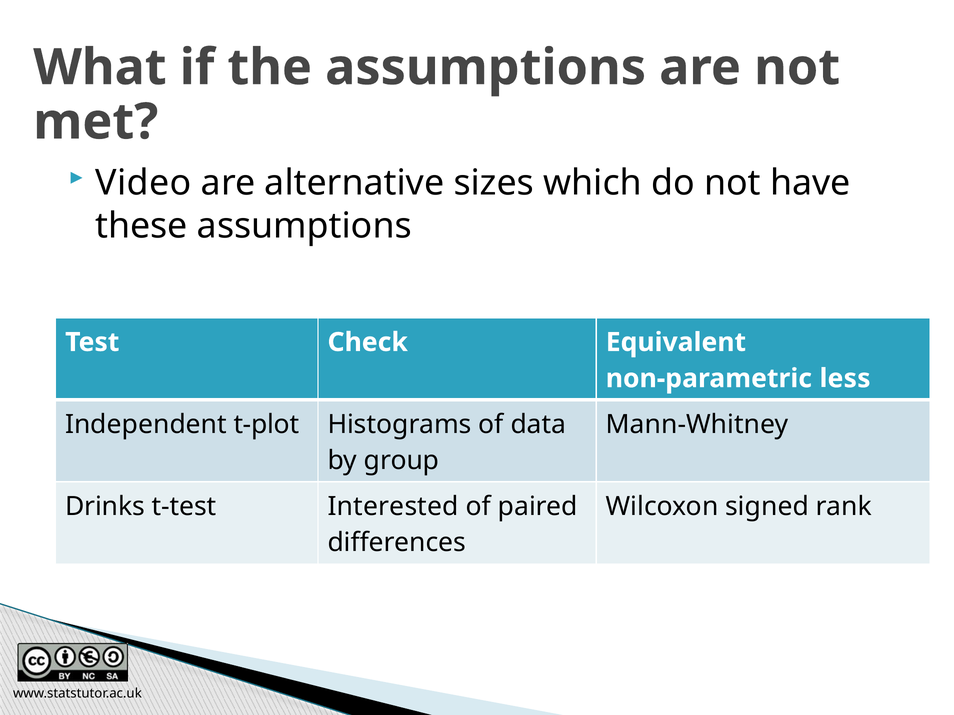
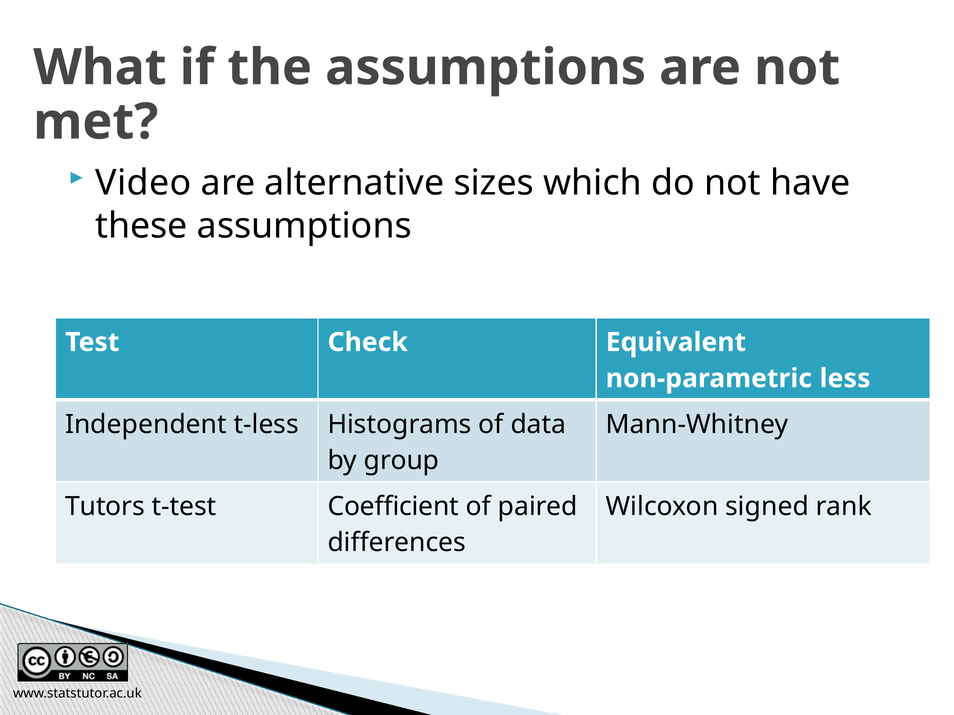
t-plot: t-plot -> t-less (266, 425)
Drinks: Drinks -> Tutors (105, 507)
Interested: Interested -> Coefficient (393, 507)
